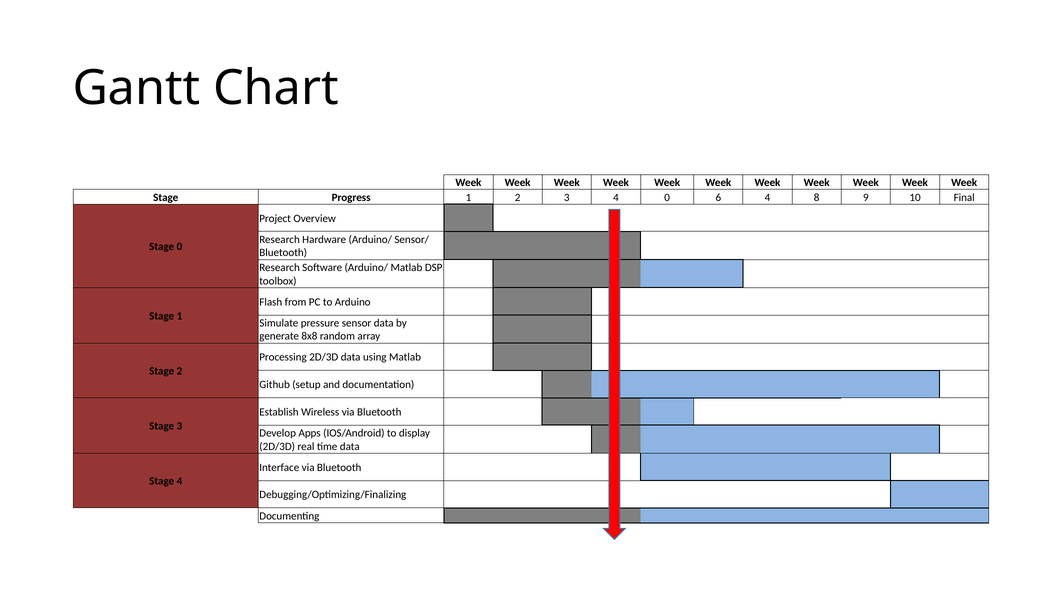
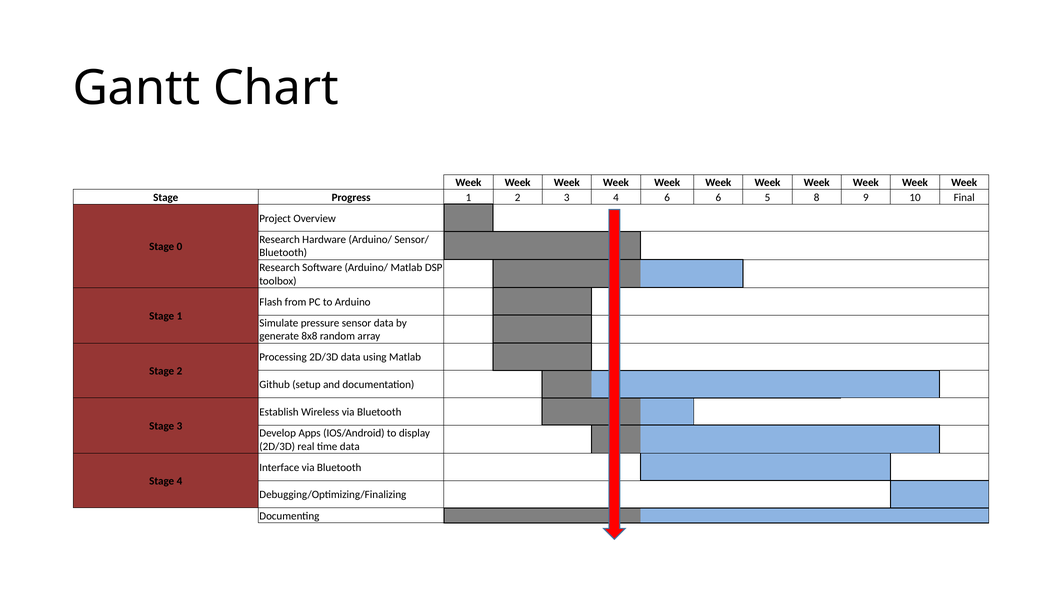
4 0: 0 -> 6 (667, 197)
6 4: 4 -> 5 (767, 197)
